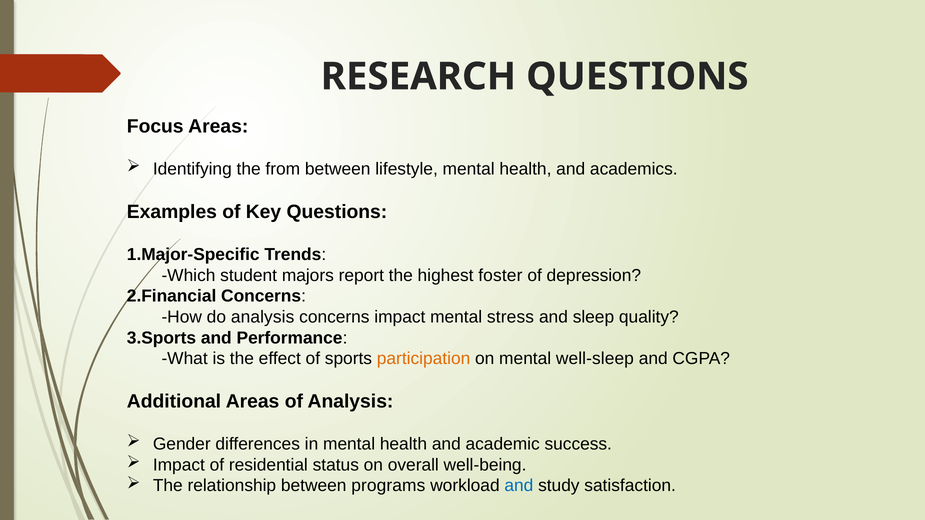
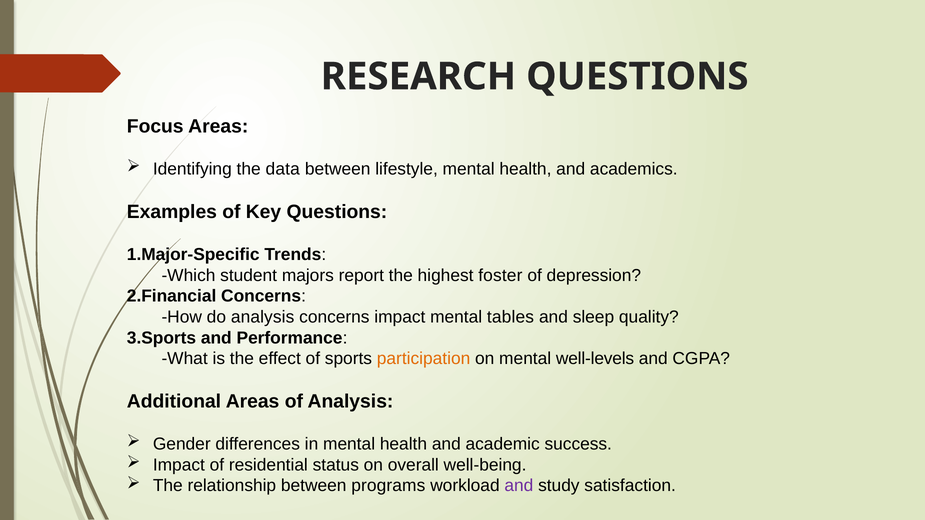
from: from -> data (283, 169)
stress: stress -> tables (510, 317)
well-sleep: well-sleep -> well-levels (595, 359)
and colour: blue -> purple (519, 486)
